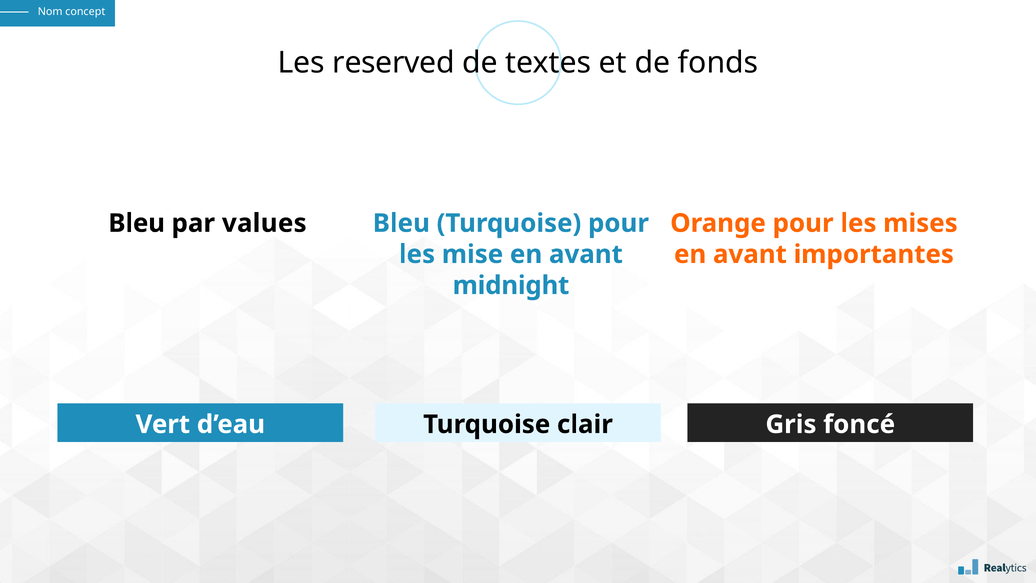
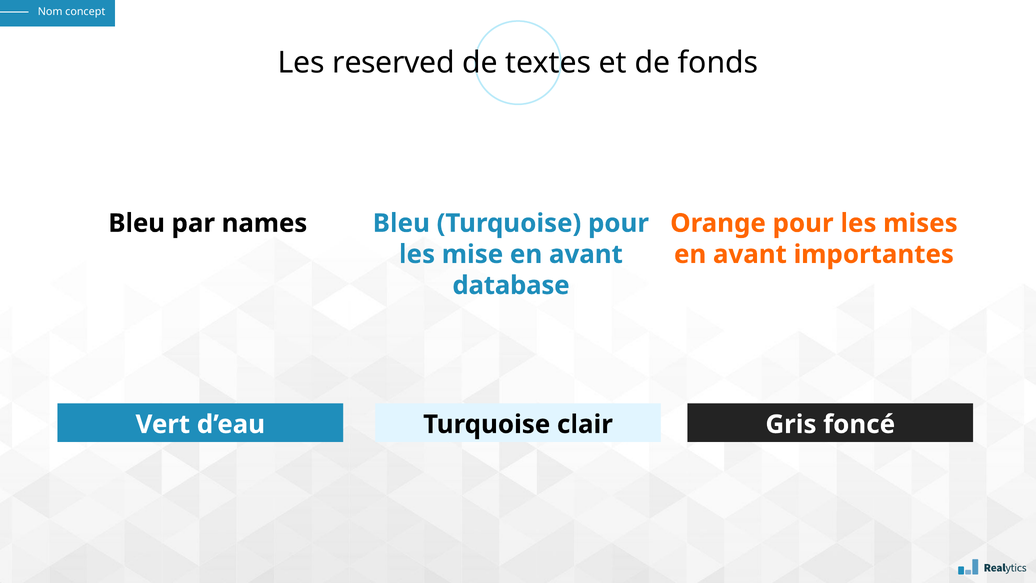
values: values -> names (264, 223)
midnight: midnight -> database (511, 285)
